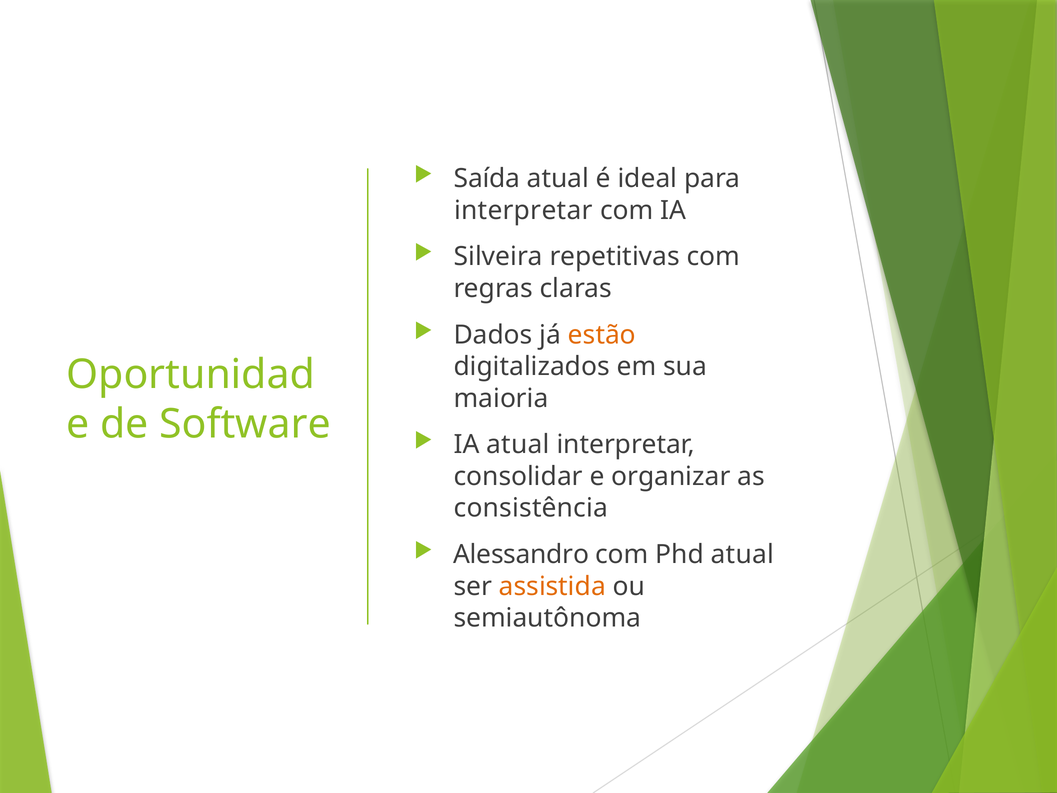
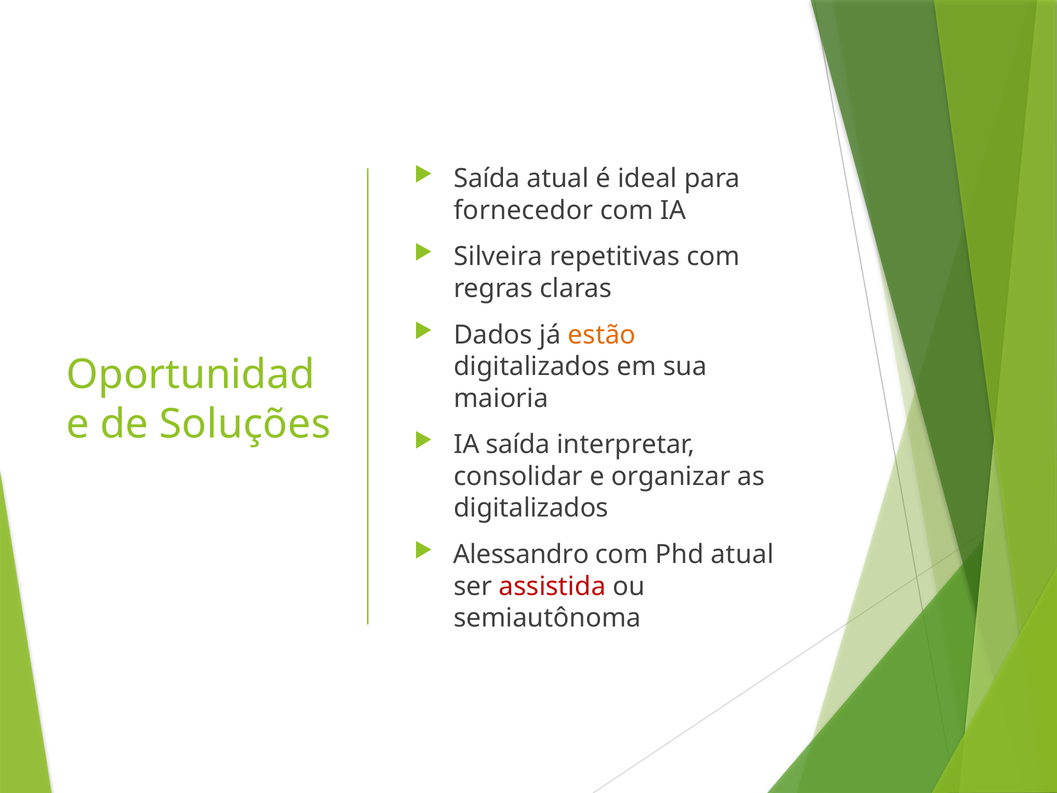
interpretar: interpretar -> fornecedor (523, 210)
Software: Software -> Soluções (245, 424)
IA atual: atual -> saída (518, 445)
consistência: consistência -> digitalizados (531, 508)
assistida colour: orange -> red (552, 586)
